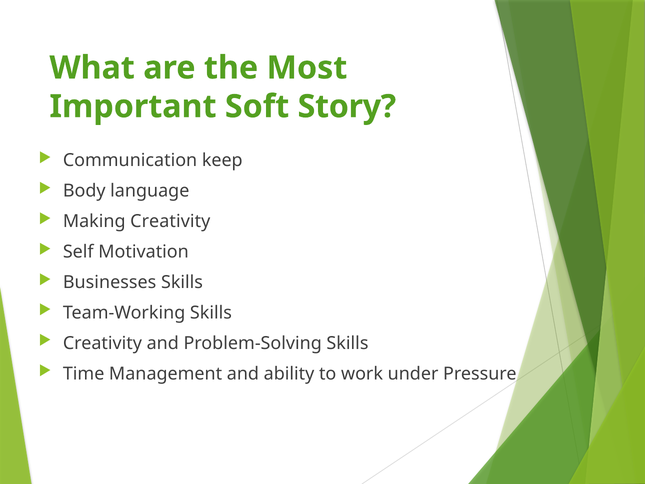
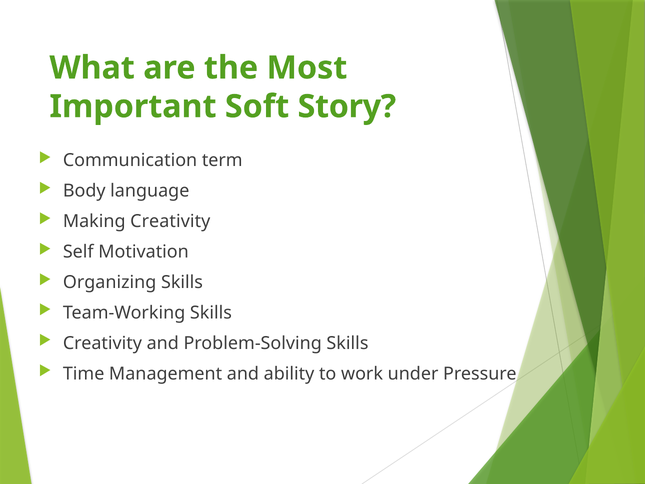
keep: keep -> term (222, 160)
Businesses: Businesses -> Organizing (110, 282)
